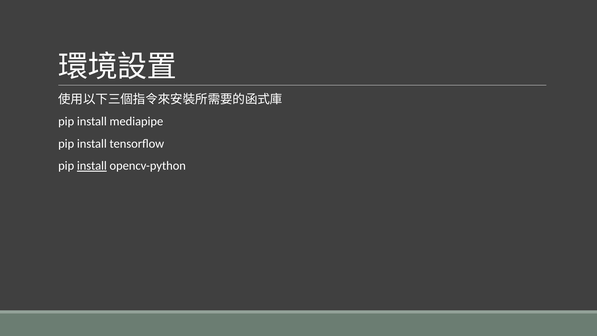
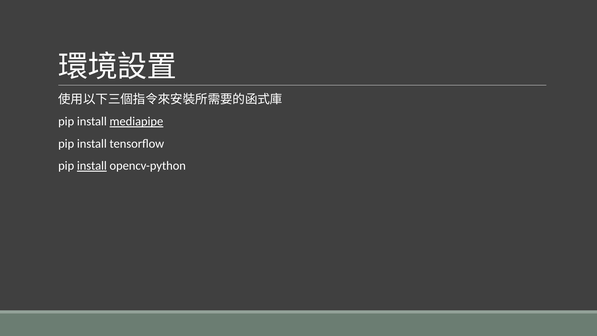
mediapipe underline: none -> present (136, 121)
